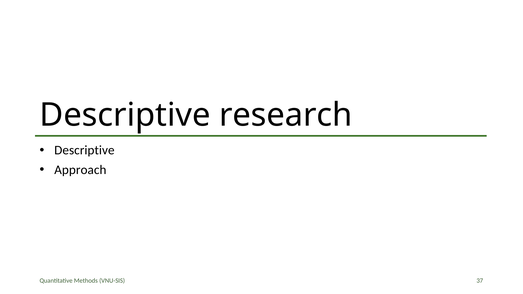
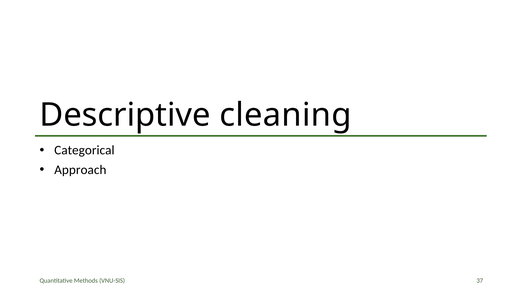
research: research -> cleaning (285, 115)
Descriptive: Descriptive -> Categorical (84, 150)
